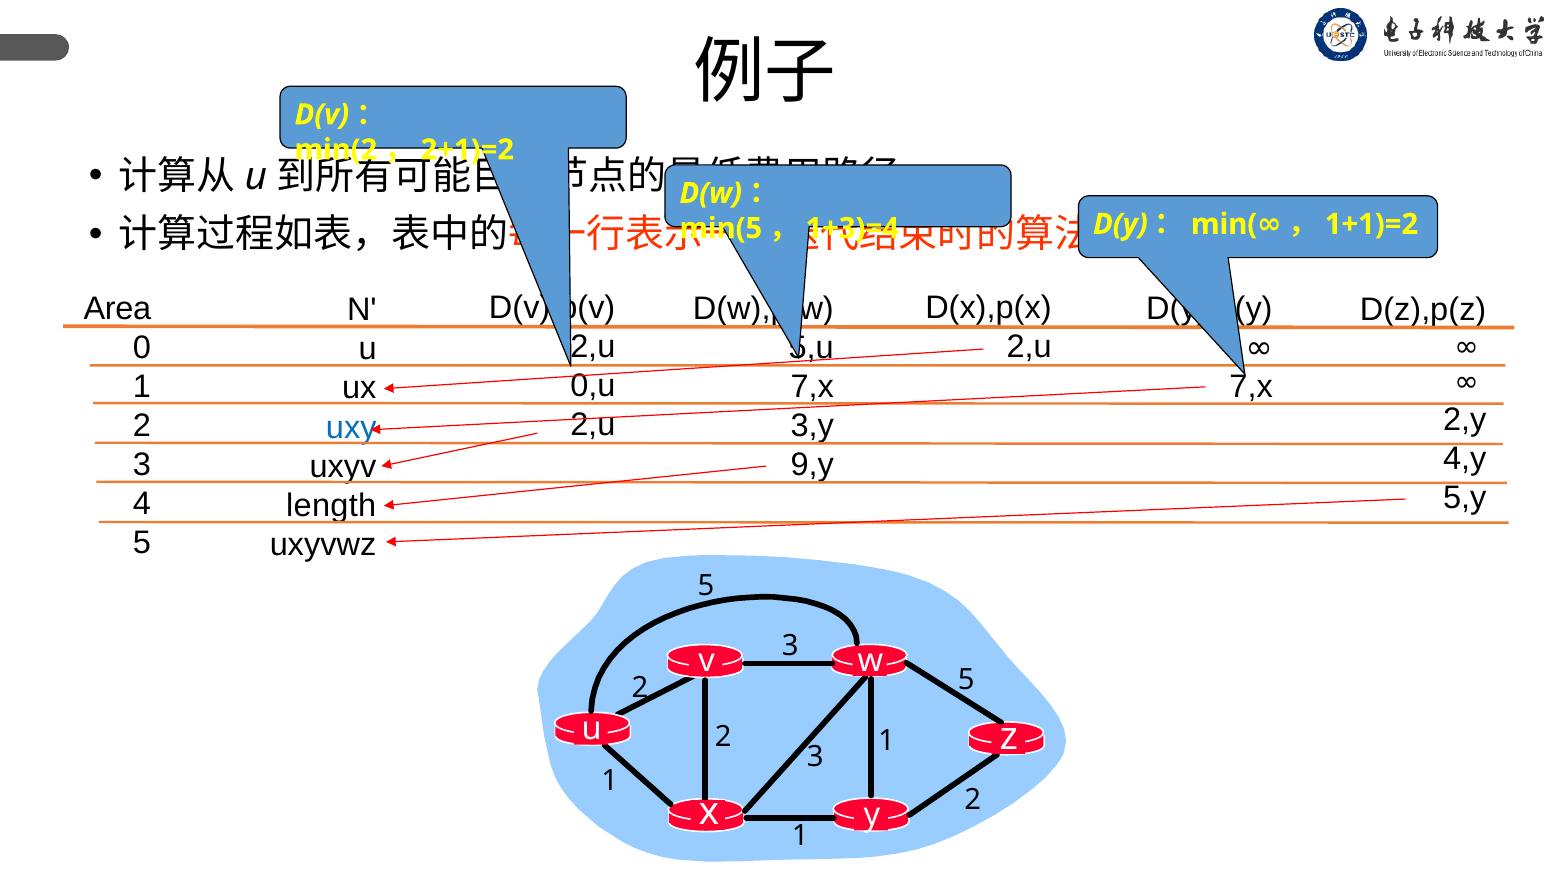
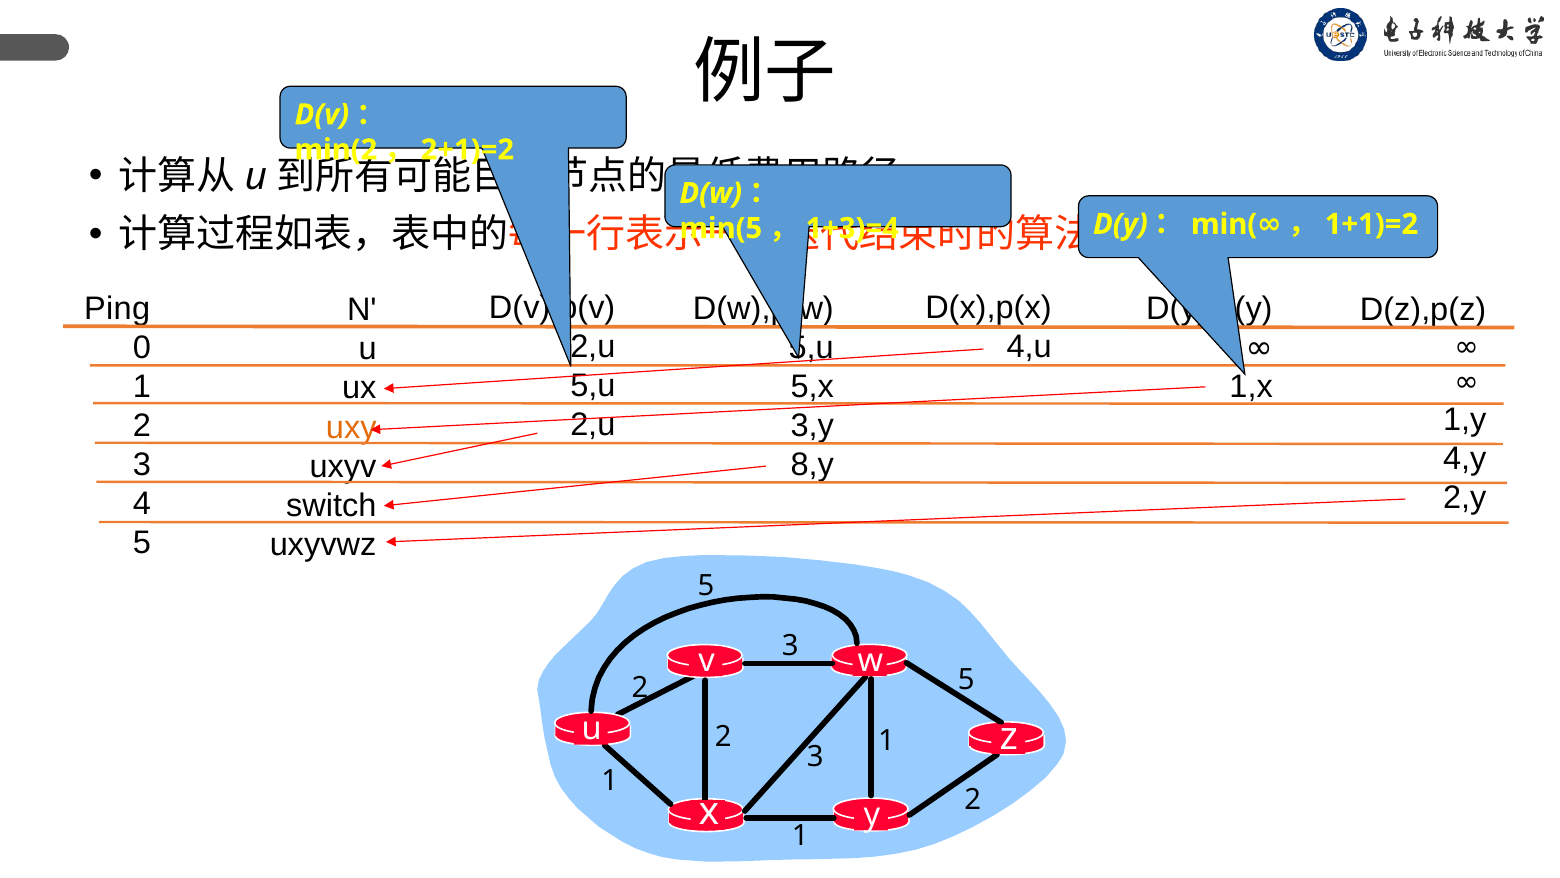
Area: Area -> Ping (117, 309)
2,u: 2,u -> 4,u (1029, 347)
0,u: 0,u -> 5,u (593, 386)
7,x: 7,x -> 5,x (812, 386)
7,x: 7,x -> 1,x (1251, 386)
2,y: 2,y -> 1,y (1465, 419)
uxy colour: blue -> orange (351, 427)
9,y: 9,y -> 8,y (812, 464)
5,y: 5,y -> 2,y (1465, 497)
length: length -> switch (331, 505)
